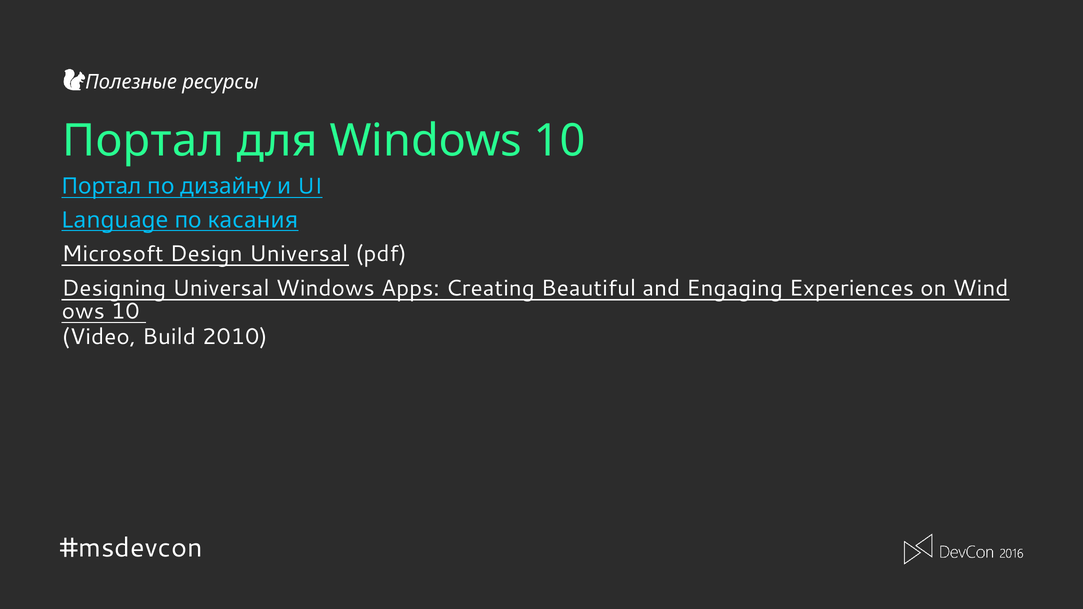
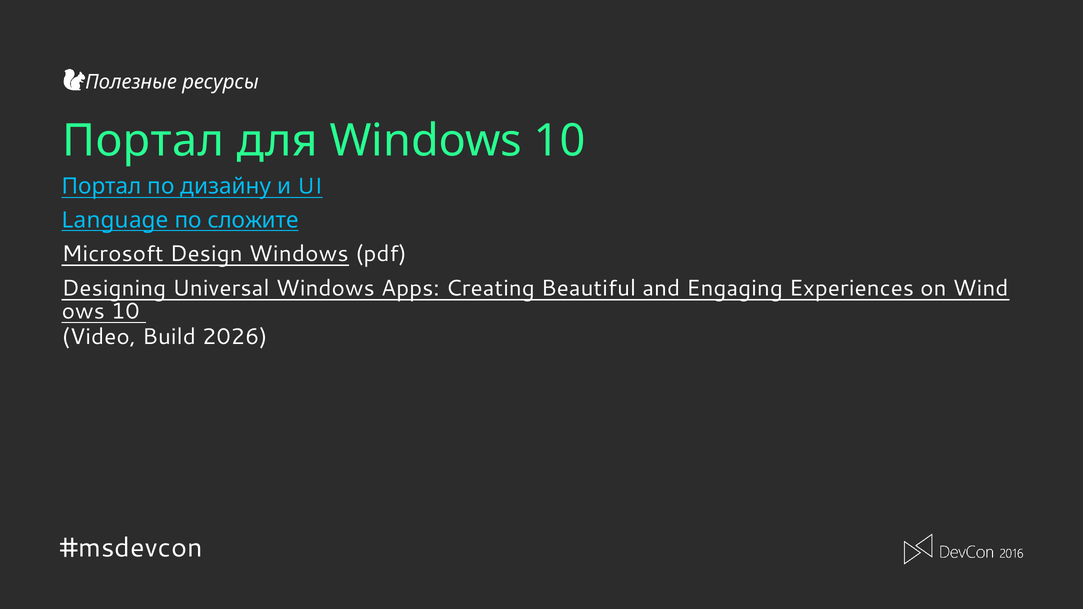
касания: касания -> сложите (253, 220)
Design Universal: Universal -> Windows (299, 254)
2010: 2010 -> 2026 (235, 337)
